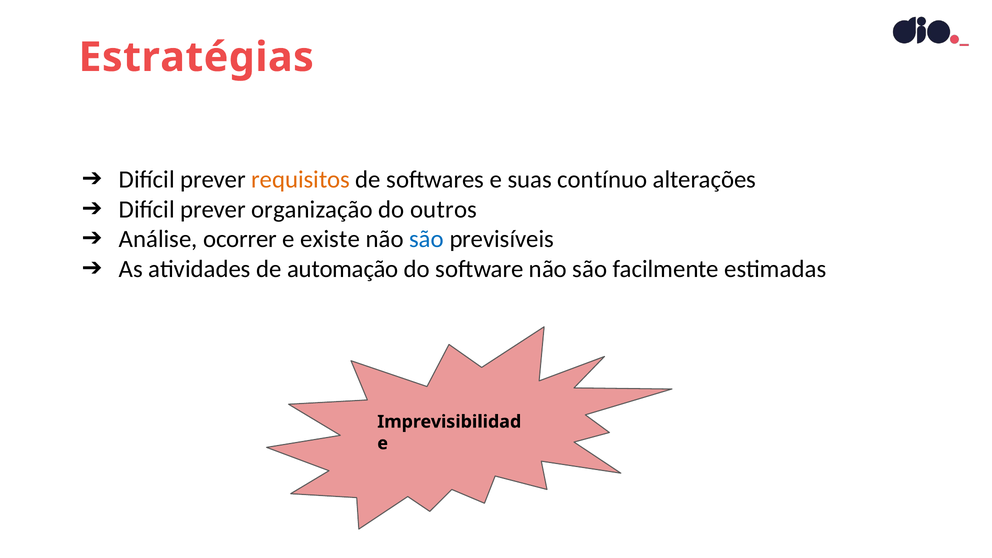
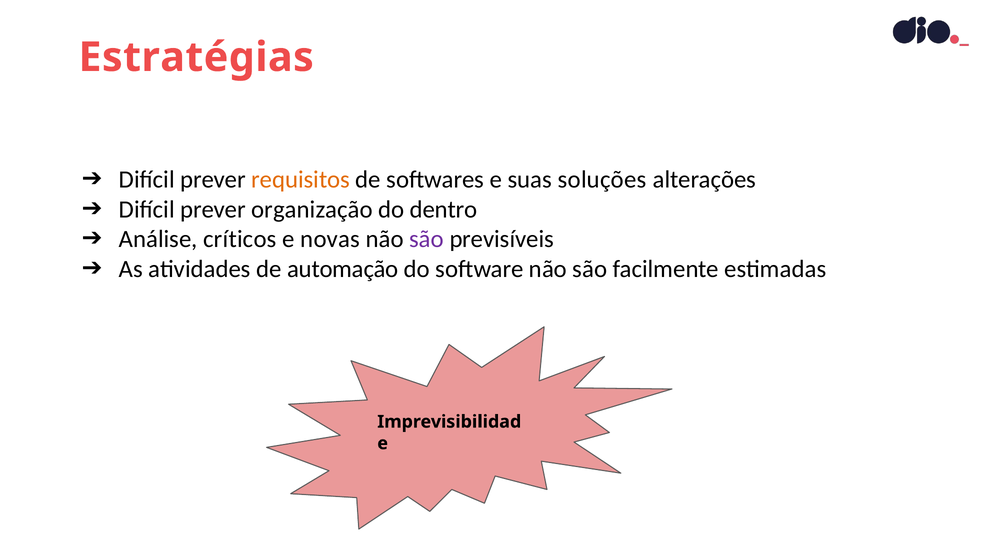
contínuo: contínuo -> soluções (602, 180)
outros: outros -> dentro (444, 209)
ocorrer: ocorrer -> críticos (240, 239)
existe: existe -> novas (330, 239)
são colour: blue -> purple (427, 239)
